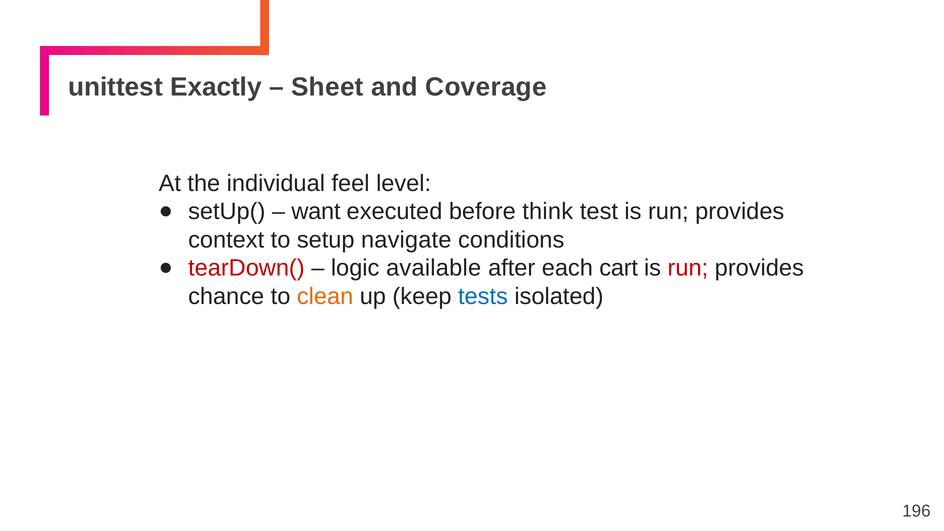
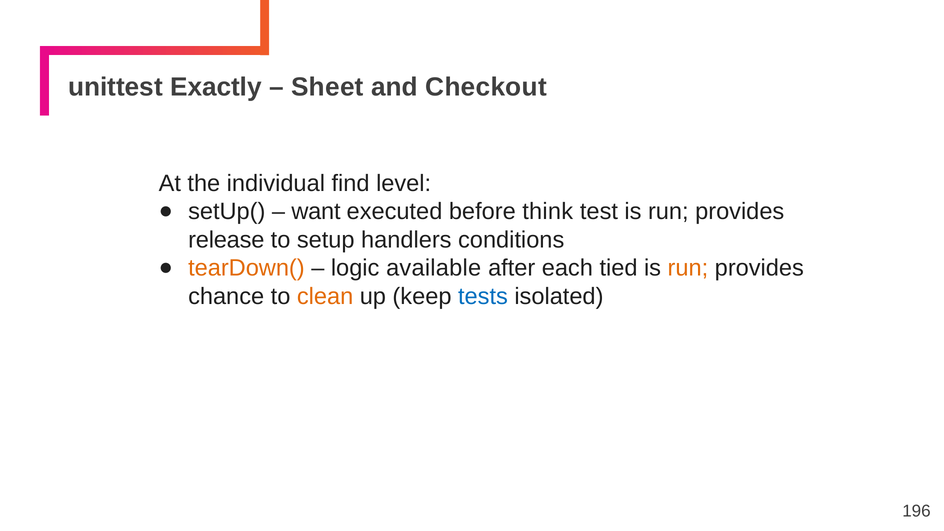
Coverage: Coverage -> Checkout (486, 87)
feel: feel -> find (351, 183)
context: context -> release (226, 240)
navigate: navigate -> handlers (406, 240)
tearDown( colour: red -> orange (246, 268)
cart: cart -> tied (619, 268)
run colour: red -> orange (688, 268)
